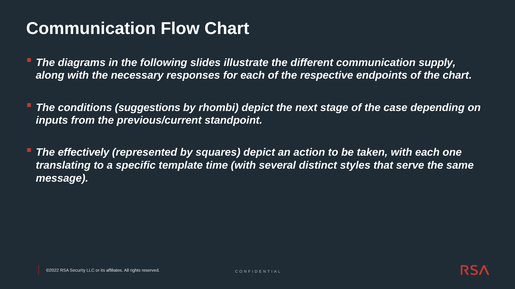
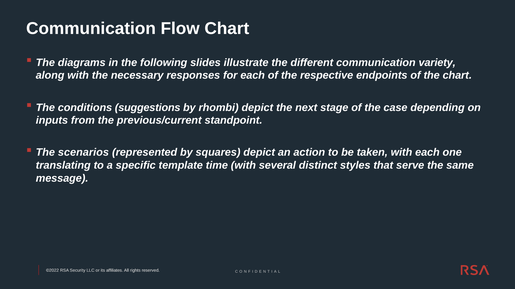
supply: supply -> variety (437, 63)
effectively: effectively -> scenarios (83, 153)
